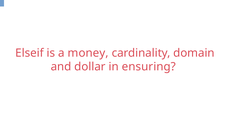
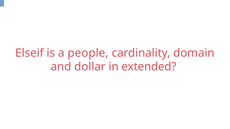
money: money -> people (88, 53)
ensuring: ensuring -> extended (149, 67)
